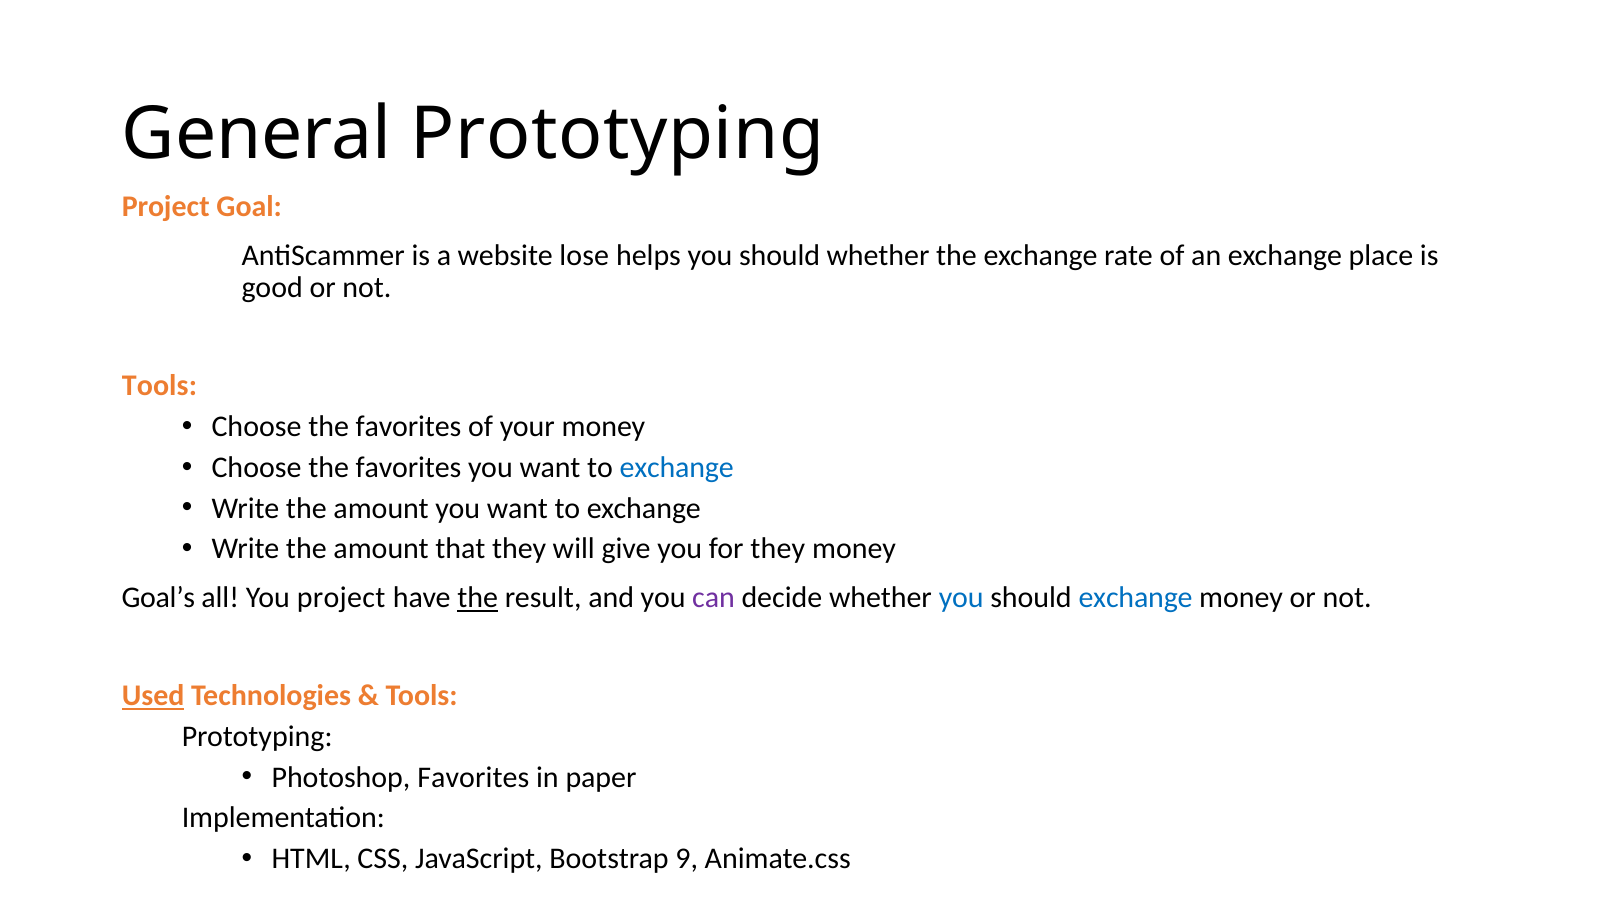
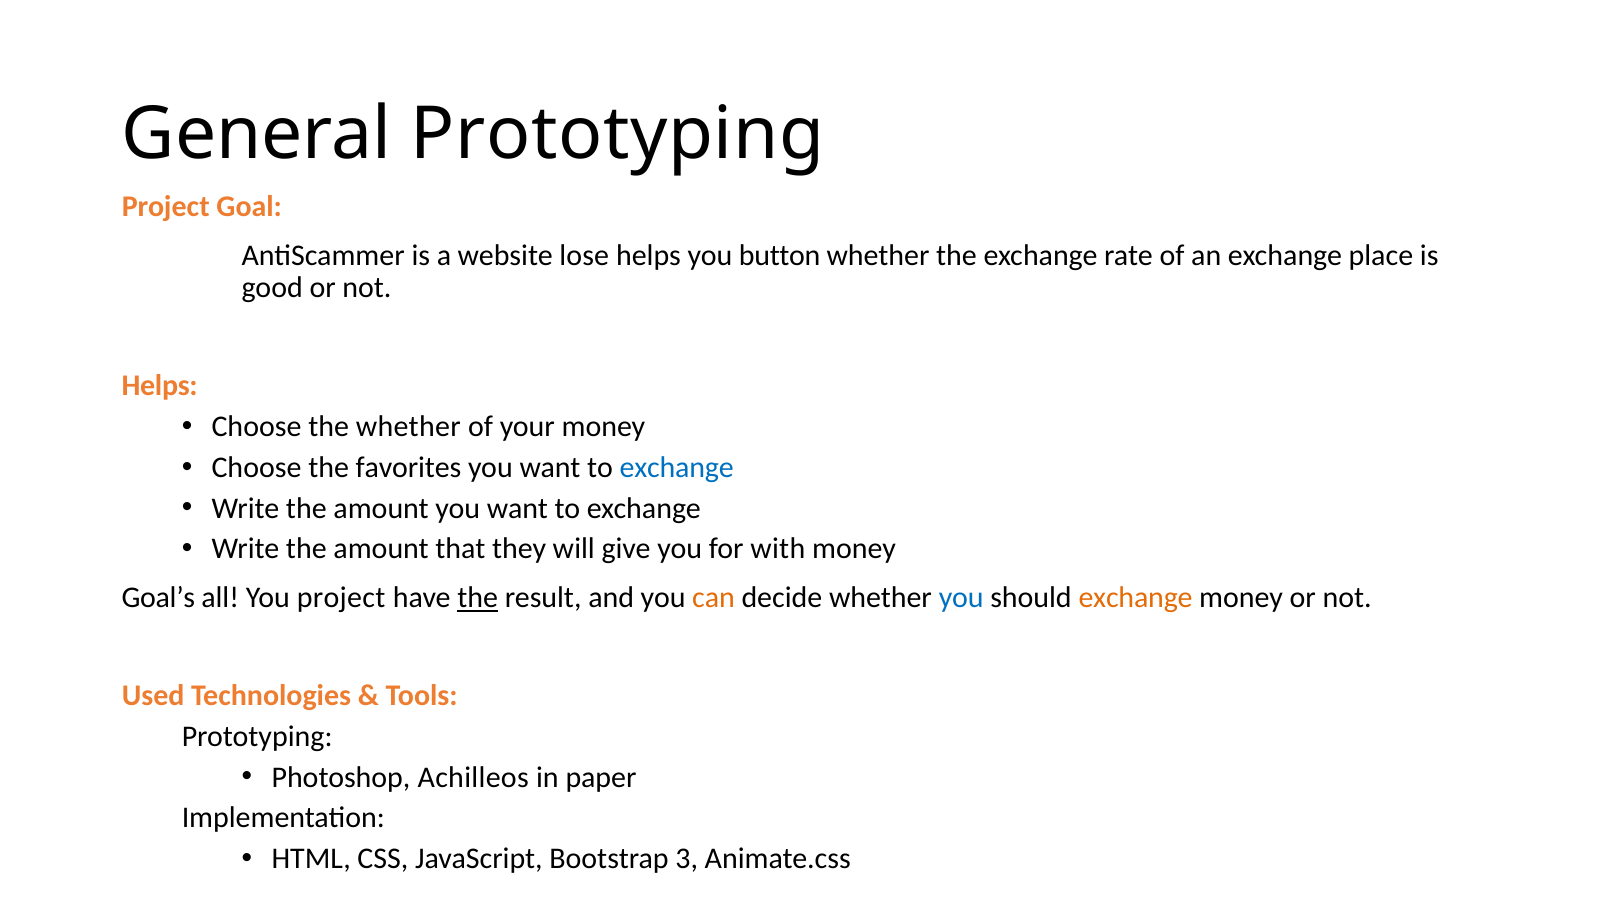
helps you should: should -> button (780, 256)
Tools: Tools -> Helps (160, 386)
favorites: favorites -> whether (408, 427)
for they: they -> with (778, 549)
can colour: purple -> orange (713, 598)
exchange colour: blue -> orange (1136, 598)
Used underline: present -> none (153, 696)
Photoshop Favorites: Favorites -> Achilleos (473, 777)
9: 9 -> 3 (687, 858)
